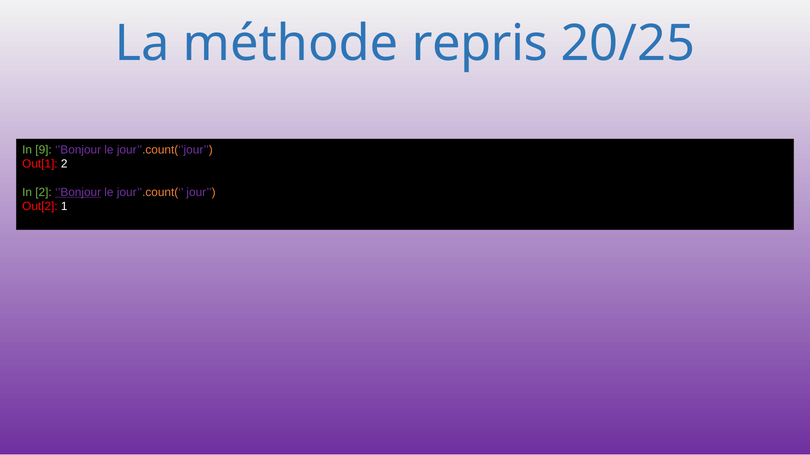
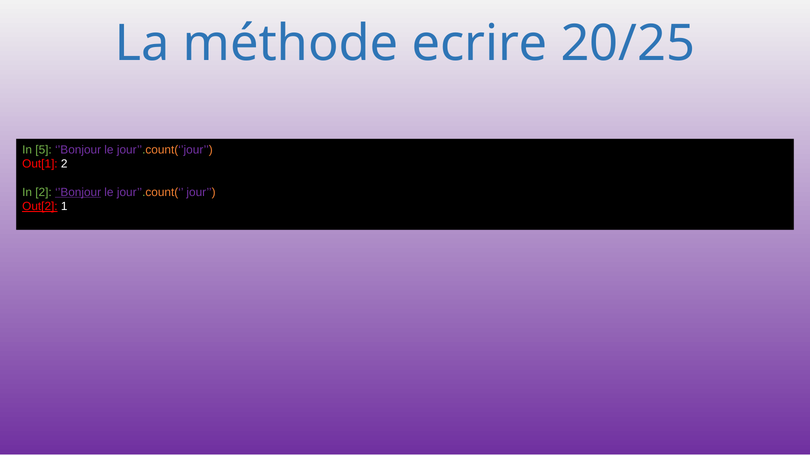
repris: repris -> ecrire (480, 44)
9: 9 -> 5 (44, 150)
Out[2 underline: none -> present (40, 207)
